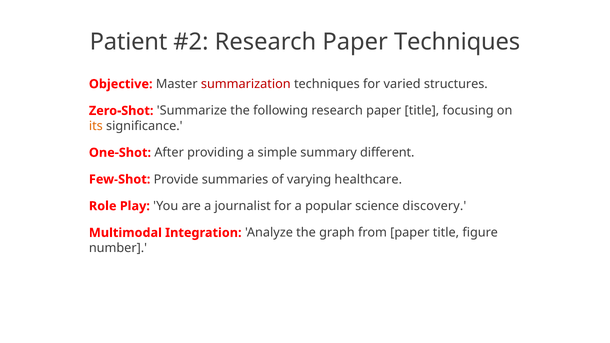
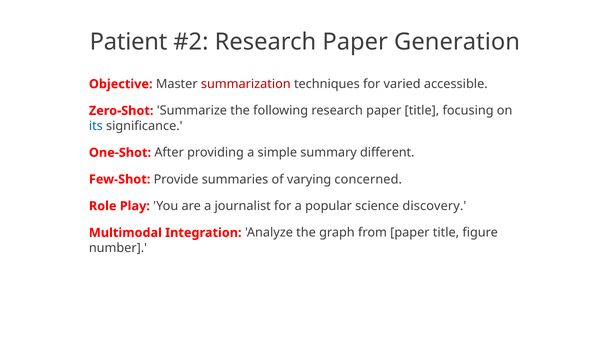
Paper Techniques: Techniques -> Generation (457, 42)
structures: structures -> accessible (456, 84)
its colour: orange -> blue (96, 126)
healthcare: healthcare -> concerned (368, 179)
